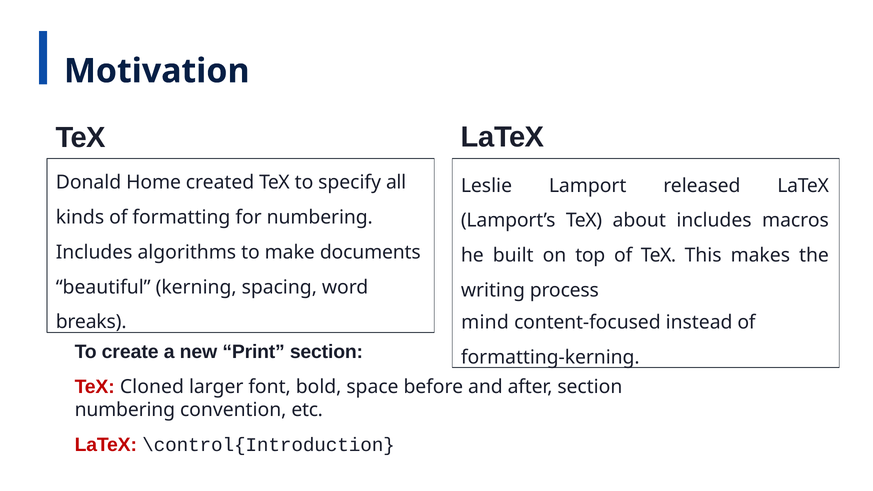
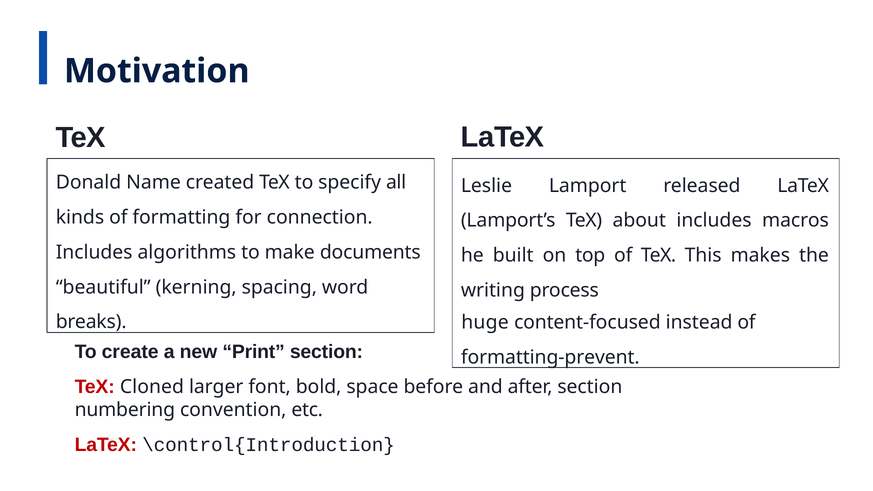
Home: Home -> Name (154, 183)
for numbering: numbering -> connection (320, 217)
mind: mind -> huge (485, 322)
formatting-kerning: formatting-kerning -> formatting-prevent (550, 357)
